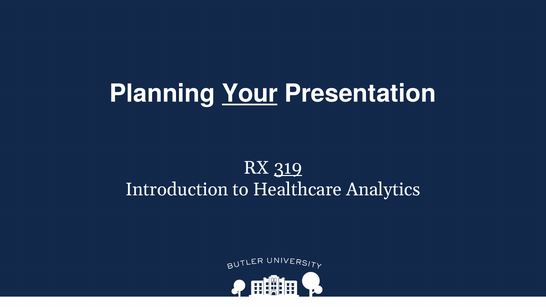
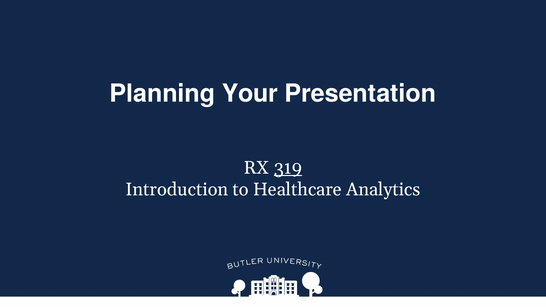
Your underline: present -> none (250, 94)
